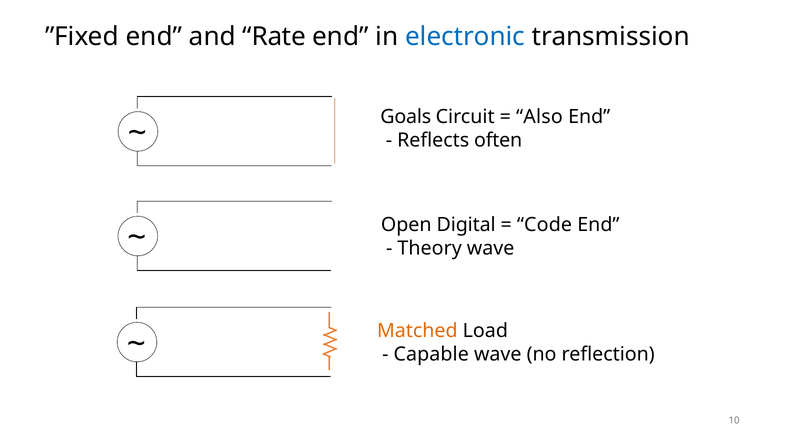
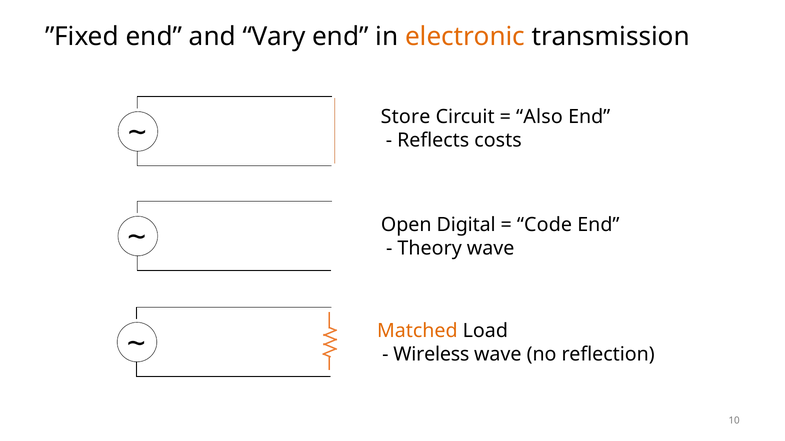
Rate: Rate -> Vary (274, 37)
electronic colour: blue -> orange (465, 37)
Goals: Goals -> Store (406, 117)
often: often -> costs (498, 140)
Capable: Capable -> Wireless (431, 355)
